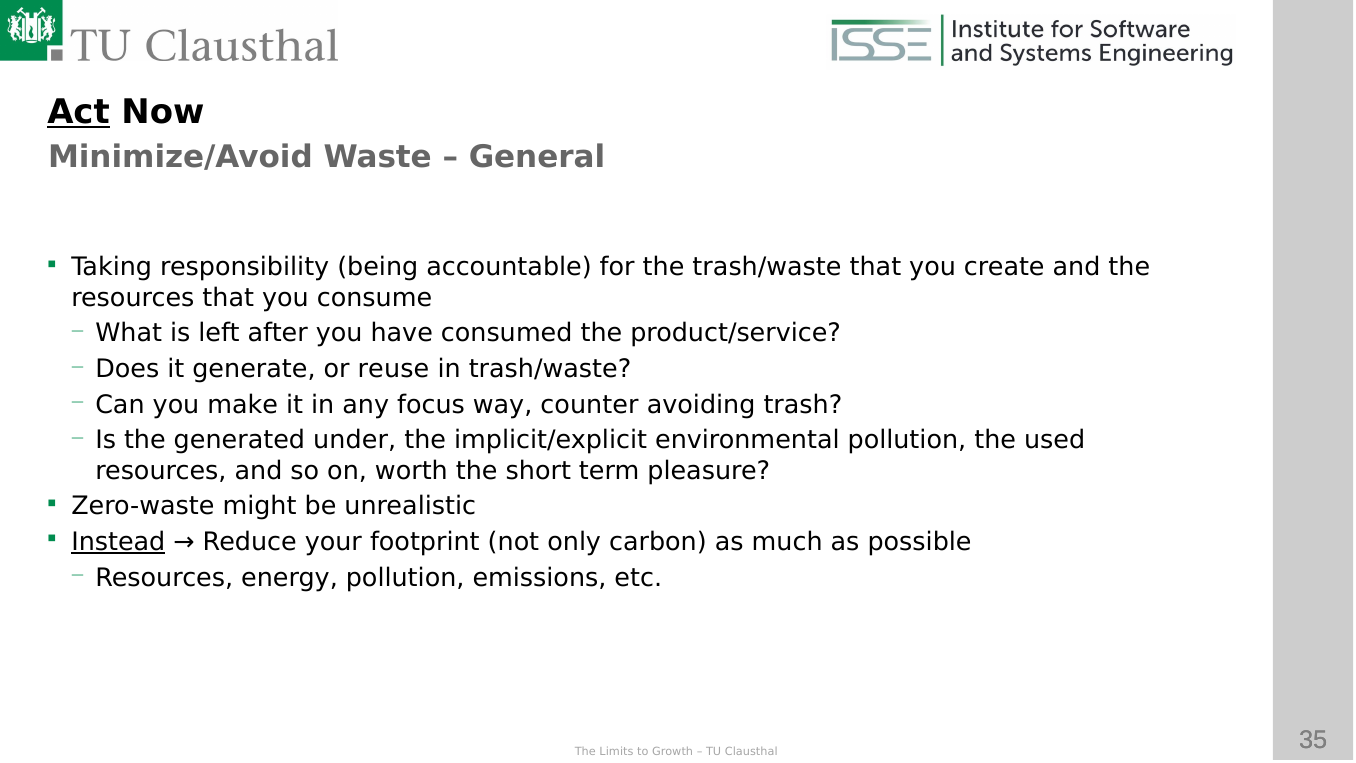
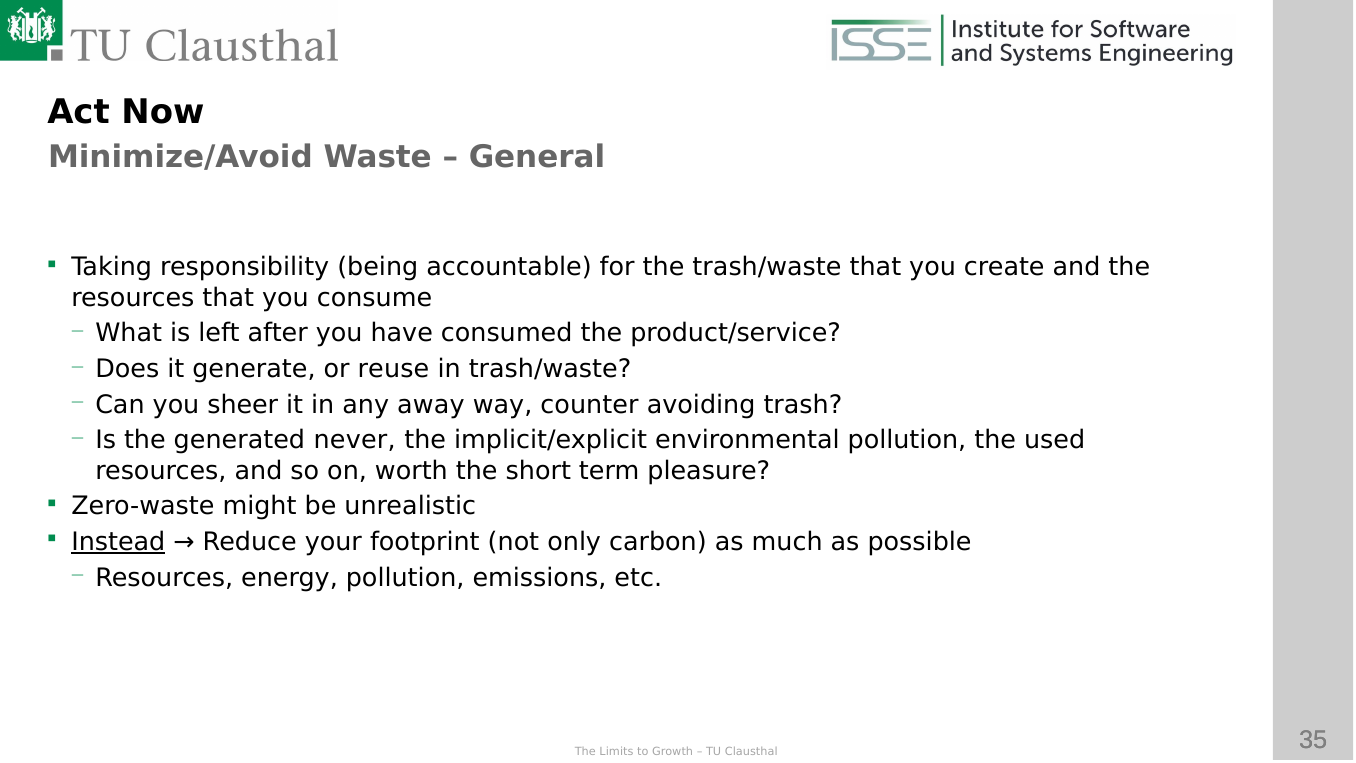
Act underline: present -> none (79, 113)
make: make -> sheer (243, 405)
focus: focus -> away (431, 405)
under: under -> never (355, 440)
